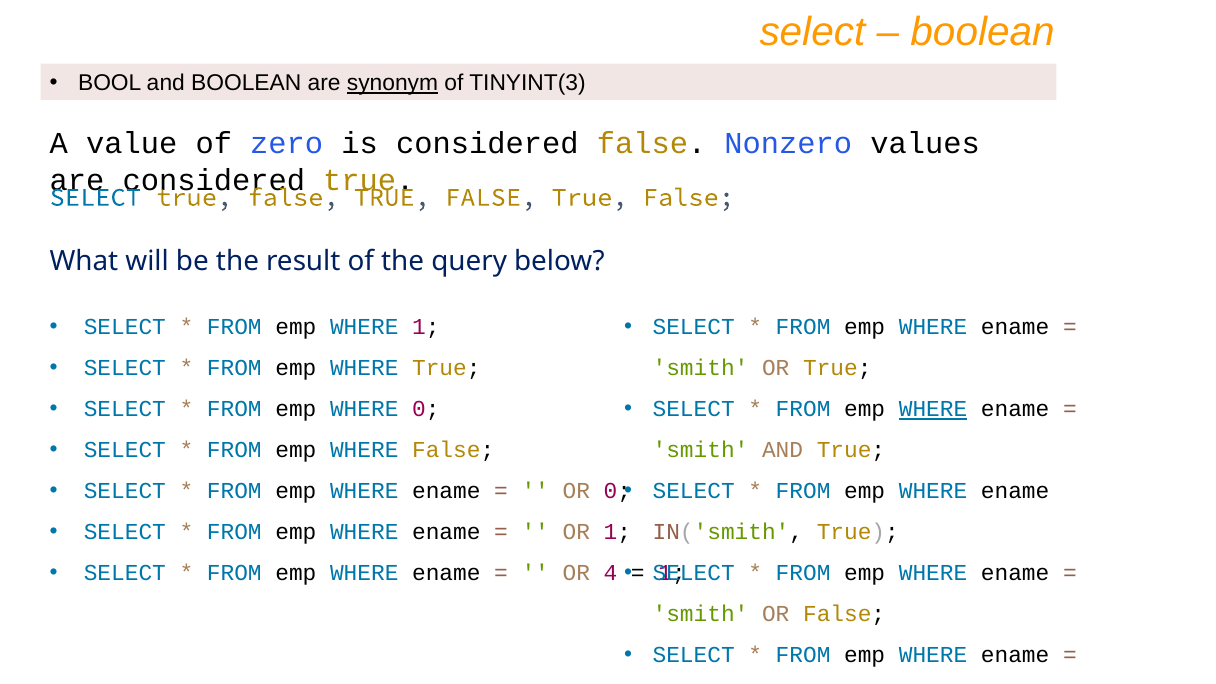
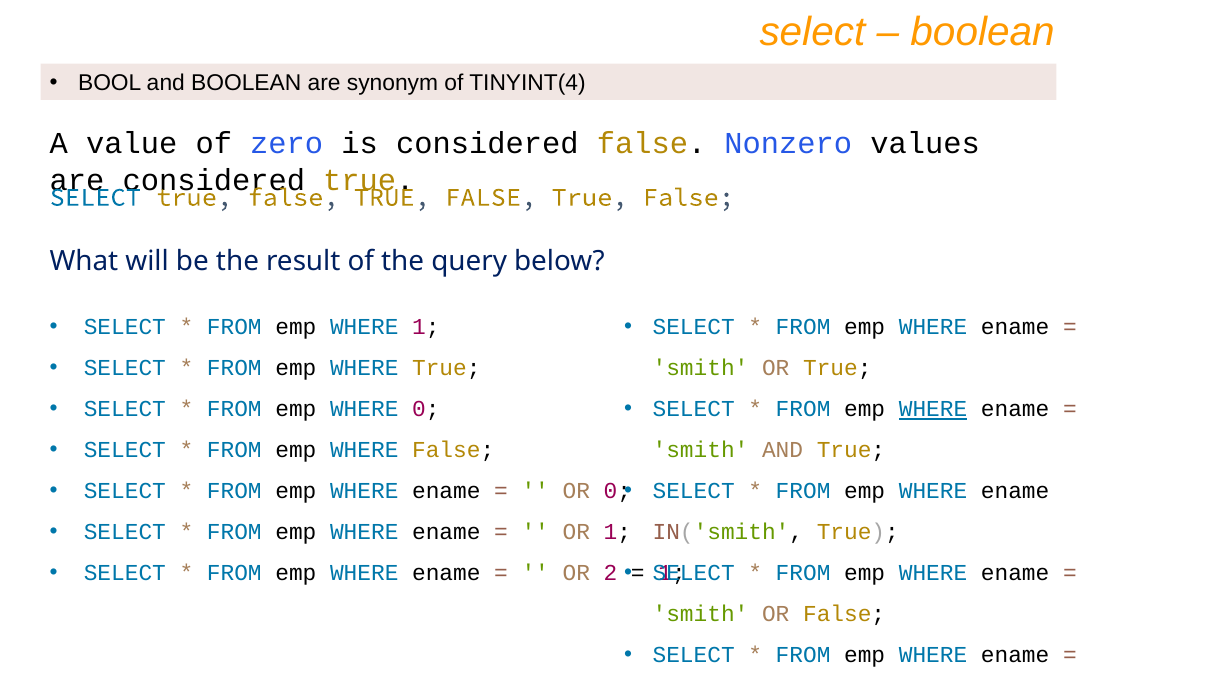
synonym underline: present -> none (393, 83)
TINYINT(3: TINYINT(3 -> TINYINT(4 (528, 83)
4: 4 -> 2 (610, 573)
